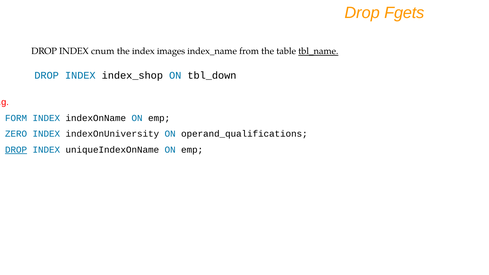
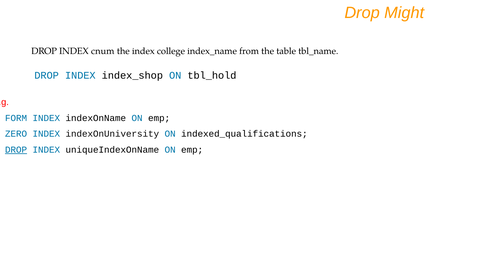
Fgets: Fgets -> Might (404, 13)
images: images -> college (171, 51)
tbl_name underline: present -> none (318, 51)
tbl_down: tbl_down -> tbl_hold (212, 76)
operand_qualifications: operand_qualifications -> indexed_qualifications (244, 134)
